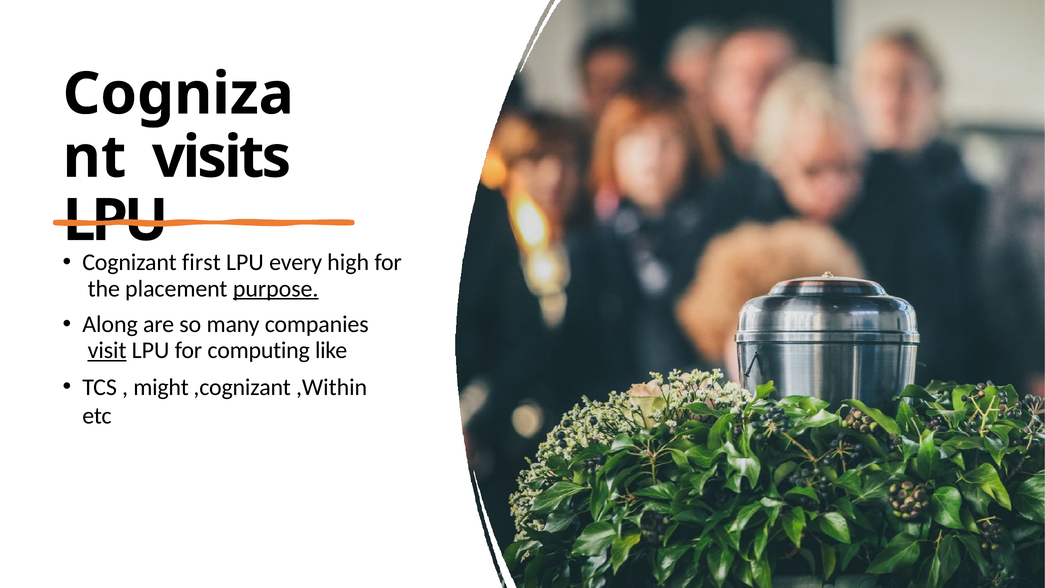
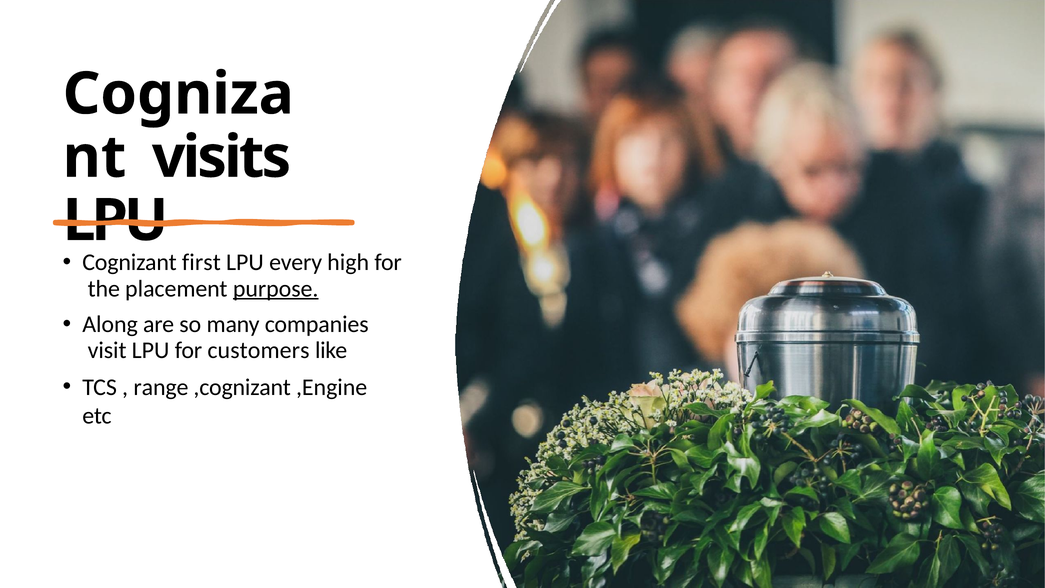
visit underline: present -> none (107, 350)
computing: computing -> customers (258, 350)
might: might -> range (161, 387)
,Within: ,Within -> ,Engine (332, 387)
